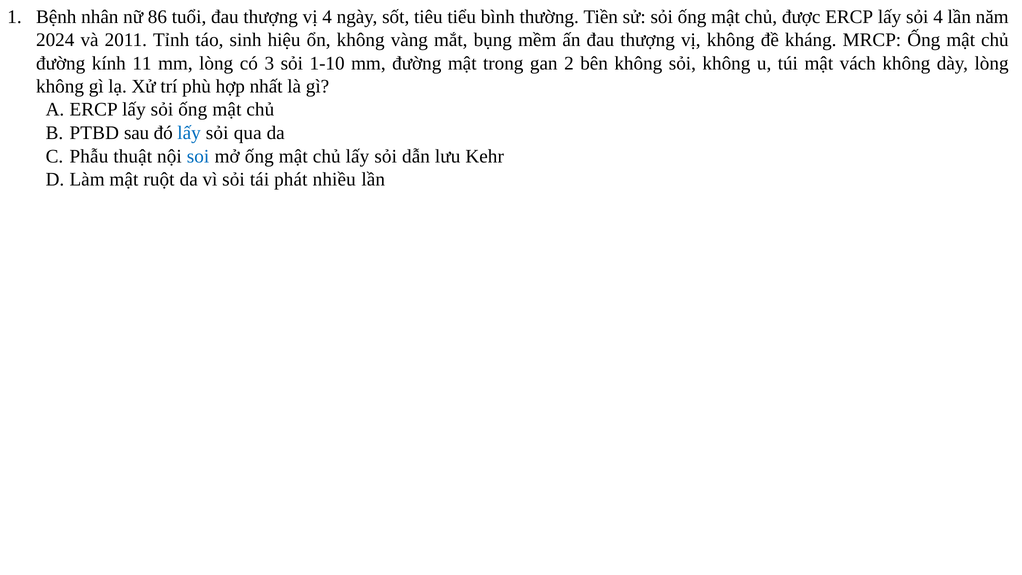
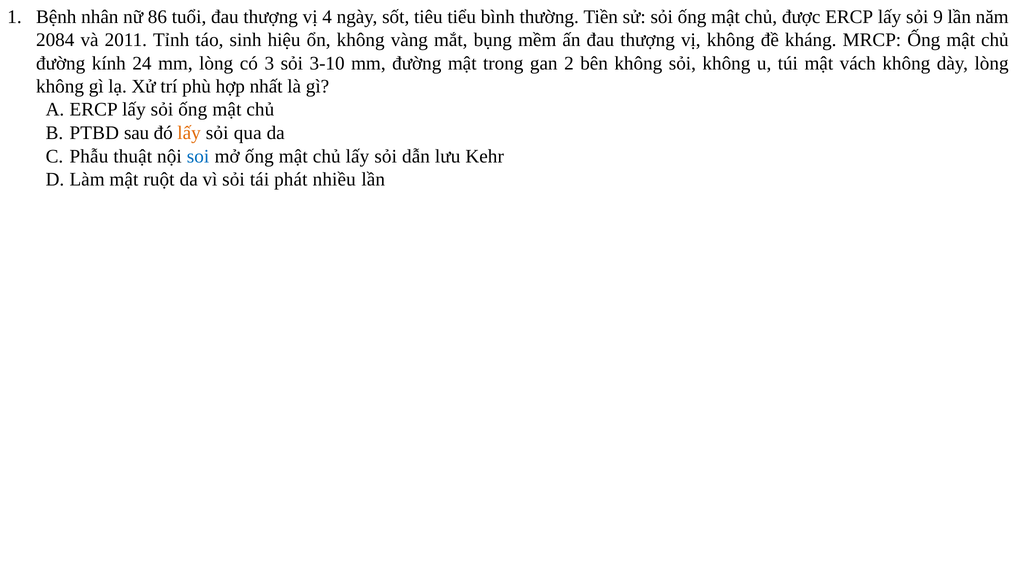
sỏi 4: 4 -> 9 (938, 17)
2024: 2024 -> 2084 (55, 40)
11: 11 -> 24 (142, 63)
1-10: 1-10 -> 3-10 (327, 63)
lấy colour: blue -> orange (189, 133)
